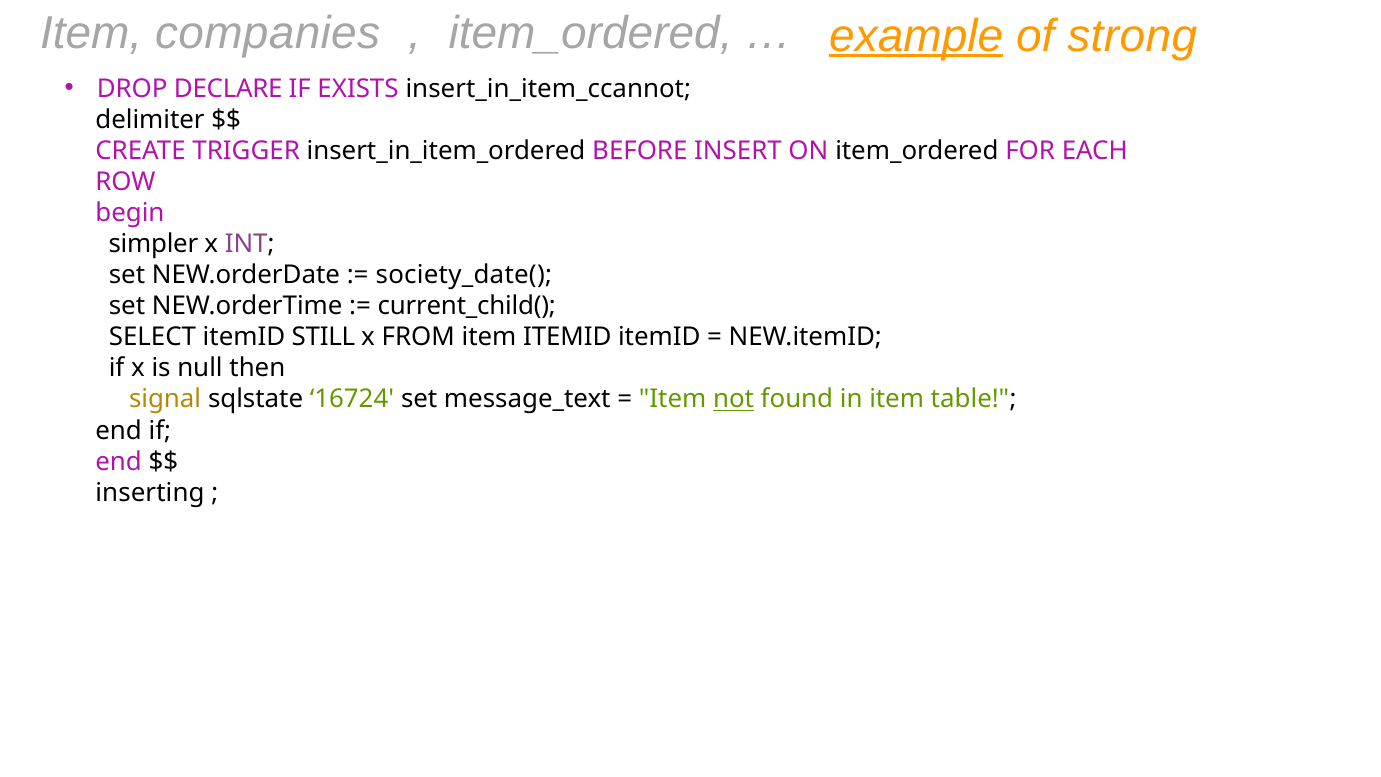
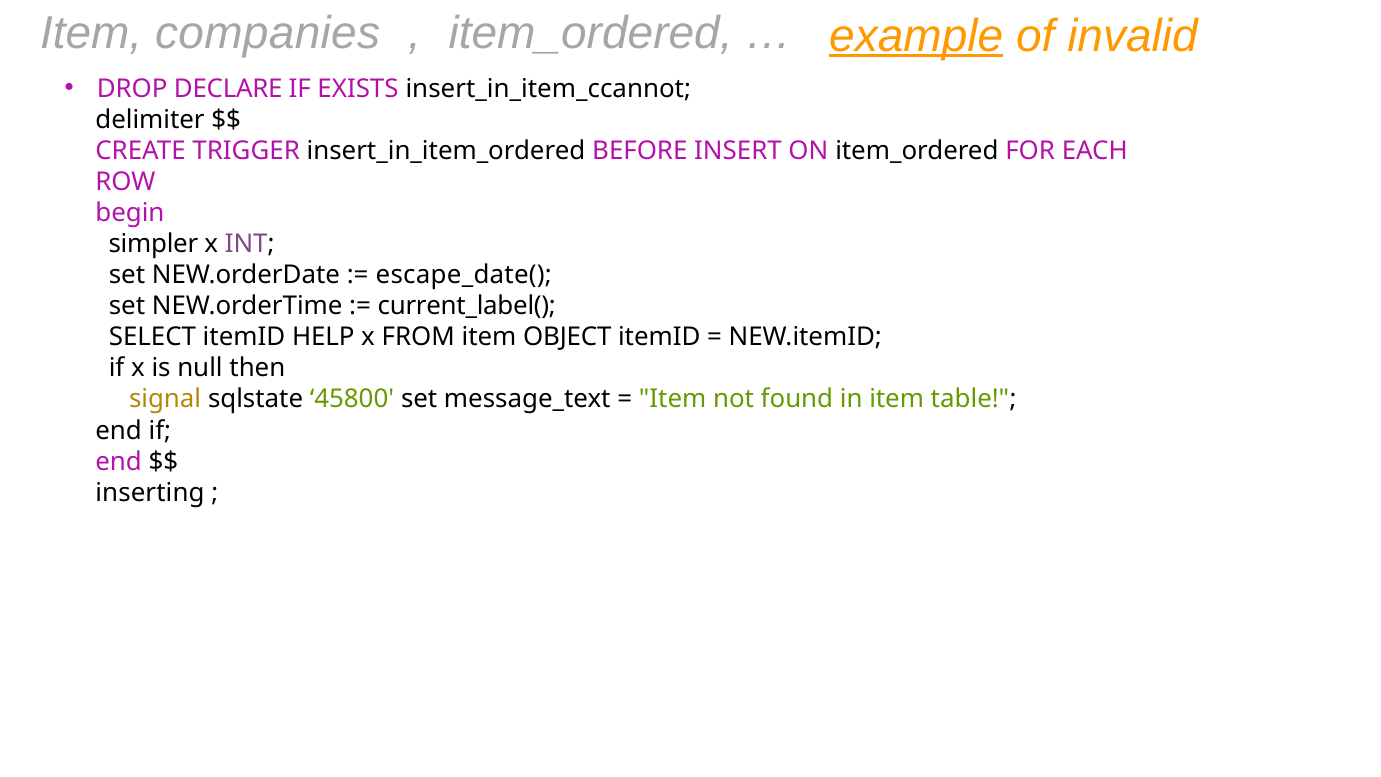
strong: strong -> invalid (1133, 36)
society_date(: society_date( -> escape_date( (464, 275)
current_child(: current_child( -> current_label( (467, 306)
STILL: STILL -> HELP (323, 337)
item ITEMID: ITEMID -> OBJECT (567, 337)
16724: 16724 -> 45800 (352, 399)
not underline: present -> none (734, 399)
